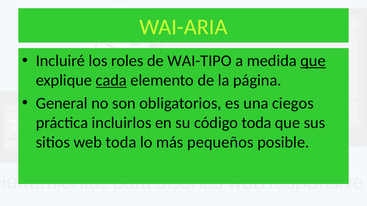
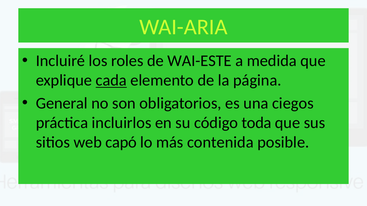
WAI-TIPO: WAI-TIPO -> WAI-ESTE (200, 61)
que underline: present -> none (313, 61)
web toda: toda -> capó (121, 143)
pequeños: pequeños -> contenida (220, 143)
